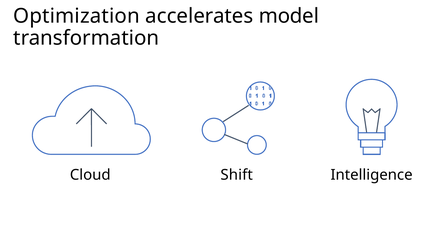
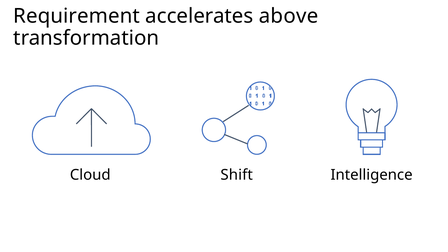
Optimization: Optimization -> Requirement (77, 16)
model: model -> above (289, 16)
